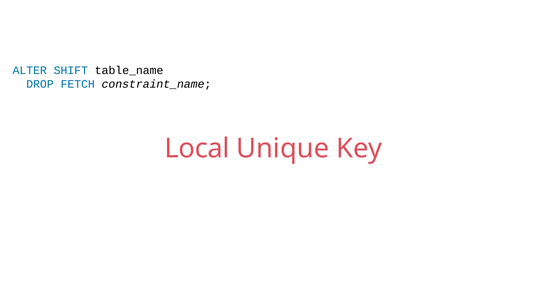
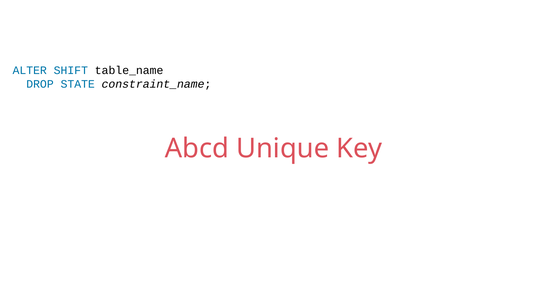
FETCH: FETCH -> STATE (78, 84)
Local: Local -> Abcd (197, 148)
